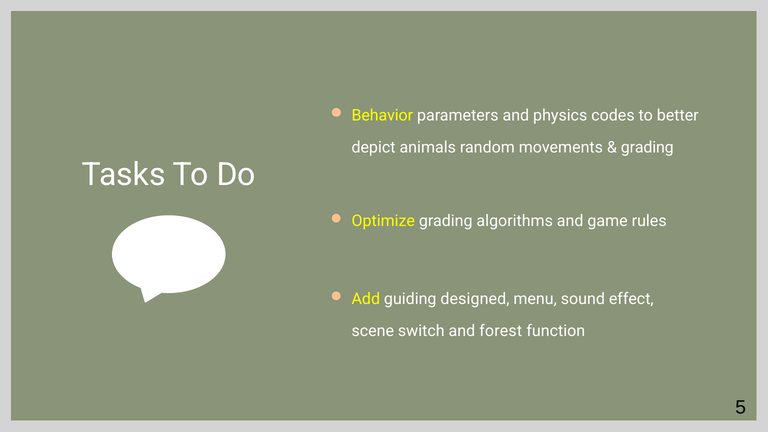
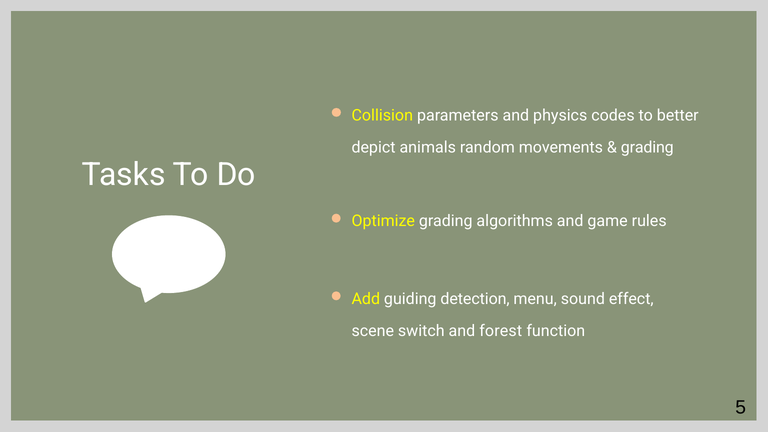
Behavior: Behavior -> Collision (382, 115)
designed: designed -> detection (475, 299)
